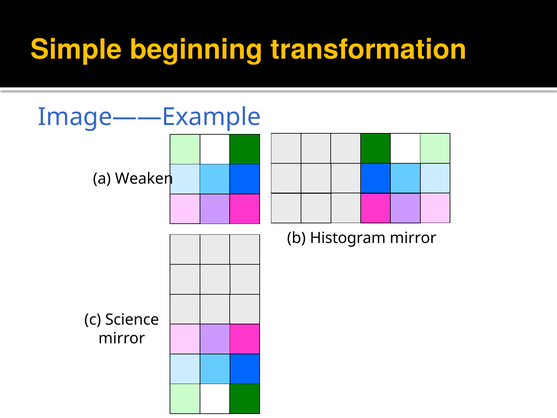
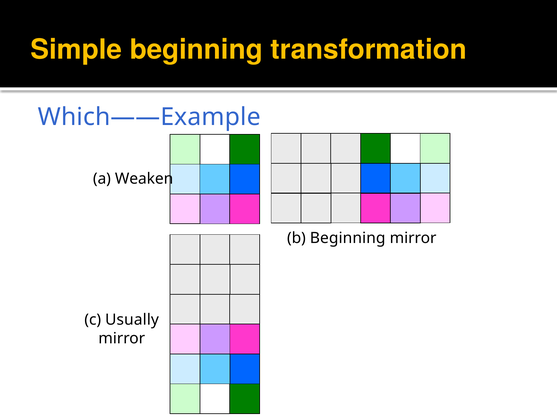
Image——Example: Image——Example -> Which——Example (149, 117)
b Histogram: Histogram -> Beginning (348, 238)
Science: Science -> Usually (132, 319)
